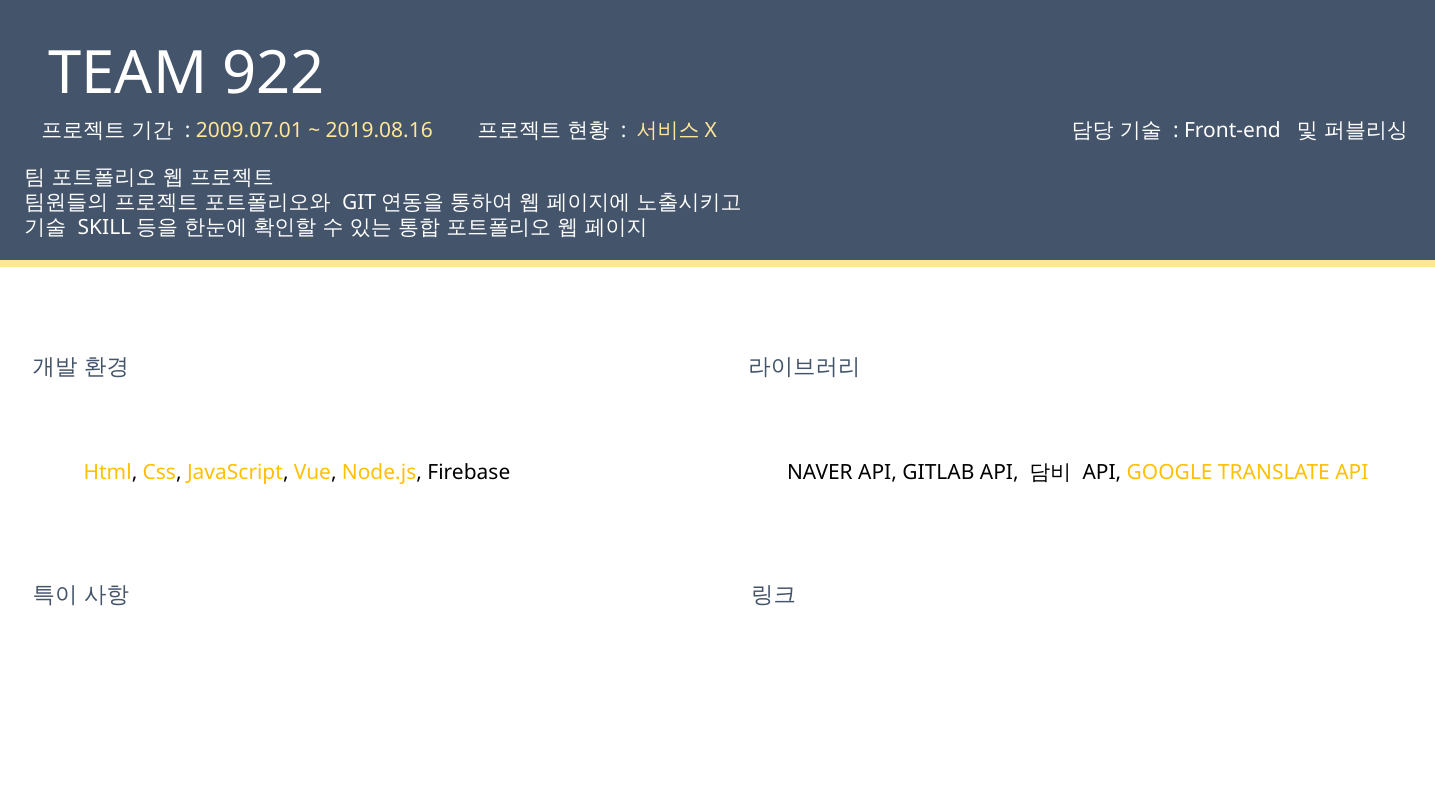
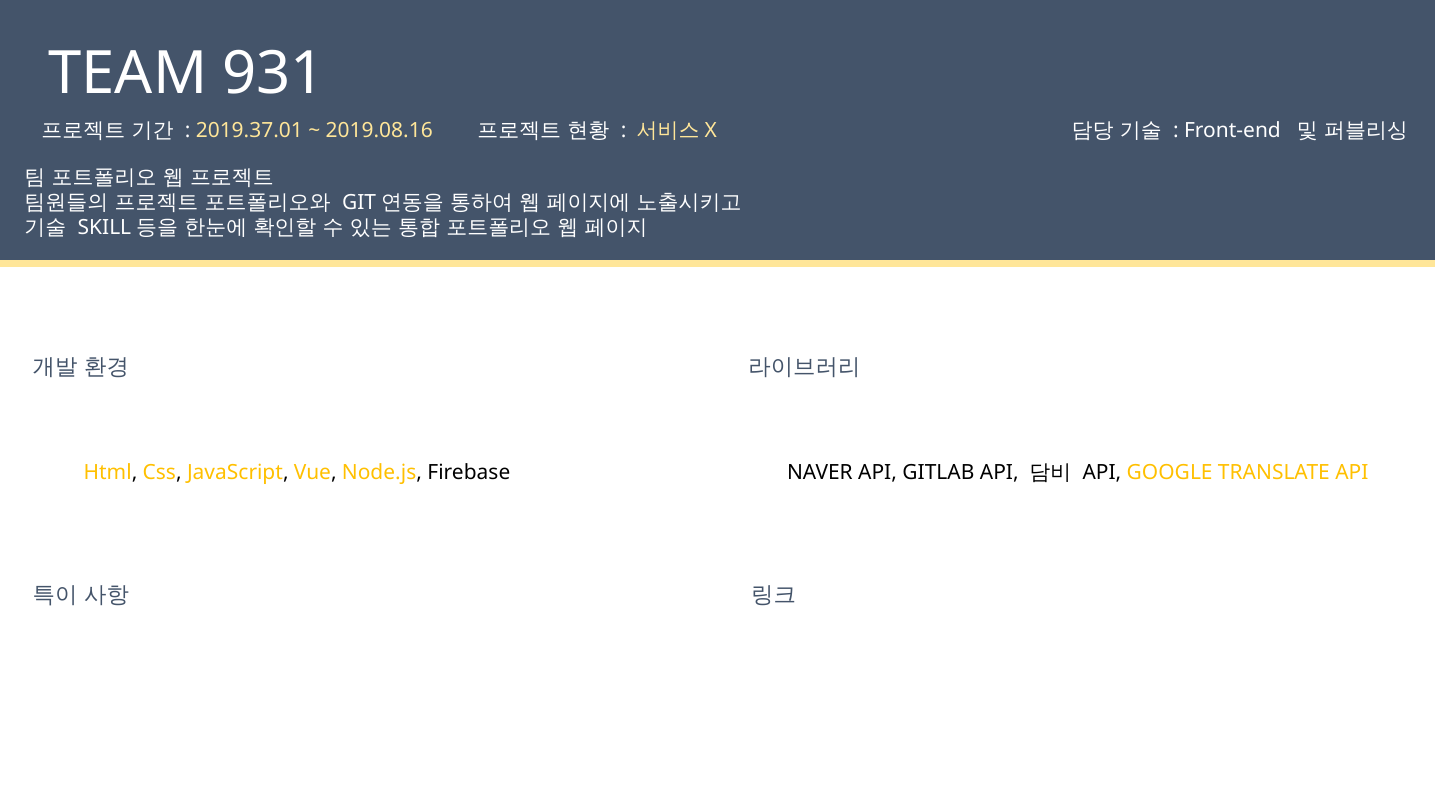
922: 922 -> 931 (274, 73)
2009.07.01: 2009.07.01 -> 2019.37.01 (249, 131)
